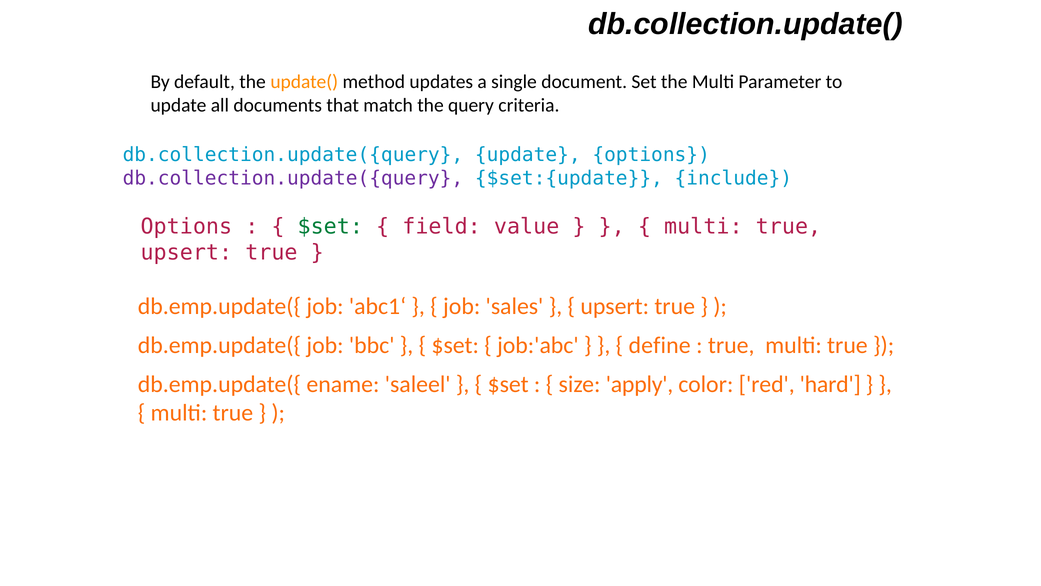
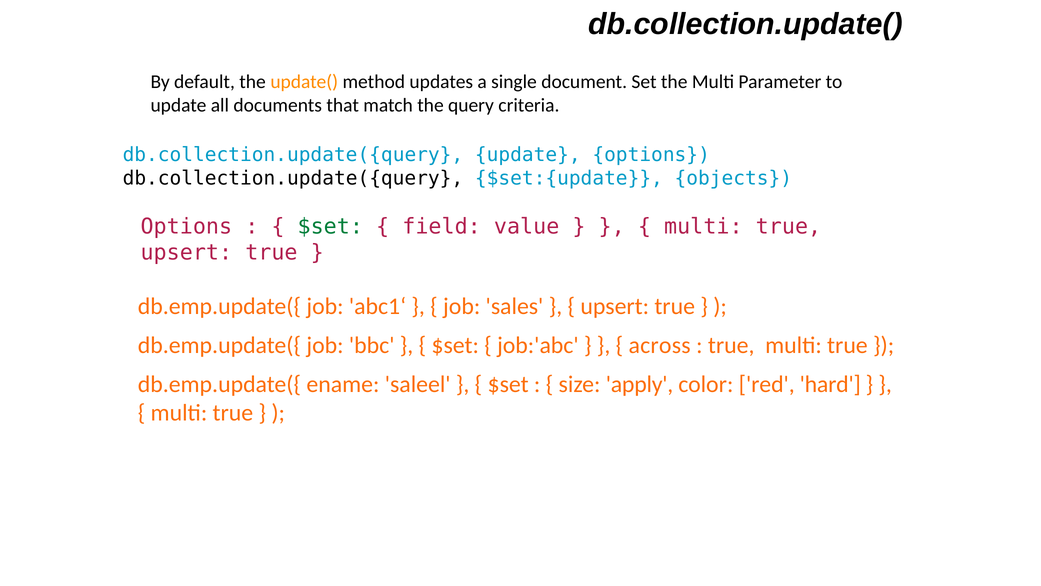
db.collection.update({query colour: purple -> black (293, 178)
include: include -> objects (733, 178)
define: define -> across (660, 345)
